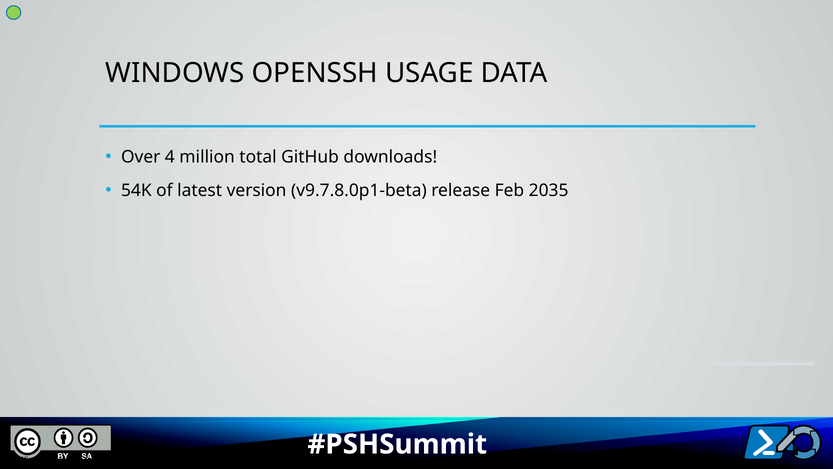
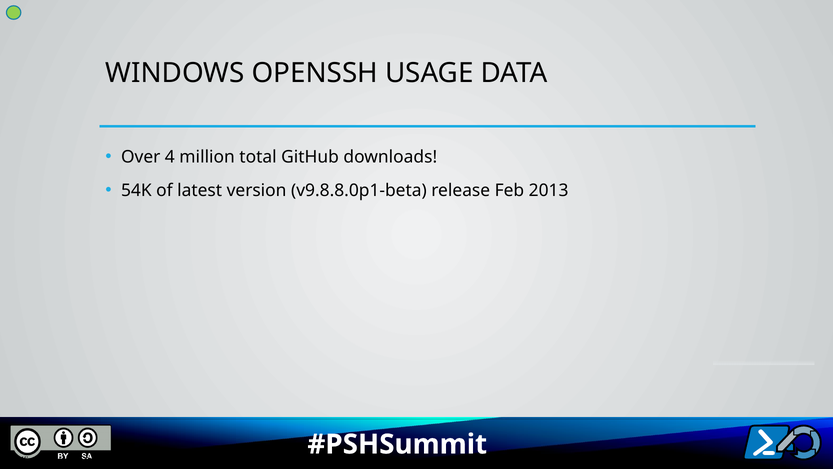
v9.7.8.0p1-beta: v9.7.8.0p1-beta -> v9.8.8.0p1-beta (359, 190)
2035: 2035 -> 2013 (549, 190)
